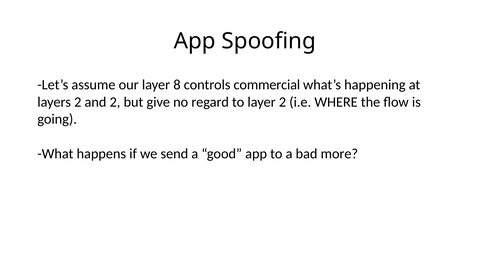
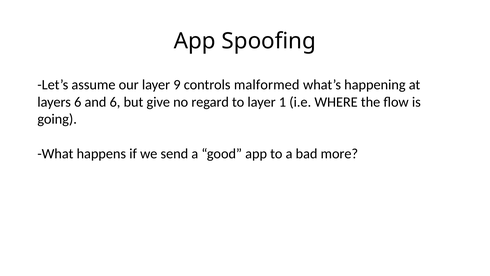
8: 8 -> 9 (177, 85)
commercial: commercial -> malformed (267, 85)
layers 2: 2 -> 6 (78, 102)
and 2: 2 -> 6 (115, 102)
layer 2: 2 -> 1 (283, 102)
